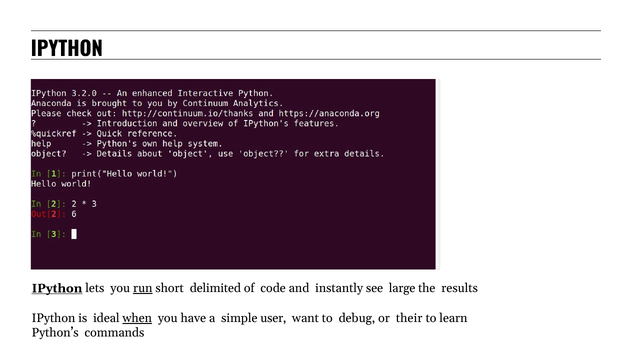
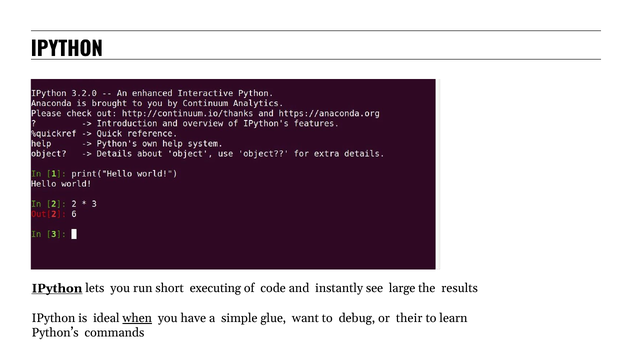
run underline: present -> none (143, 289)
delimited: delimited -> executing (215, 289)
user: user -> glue (273, 319)
